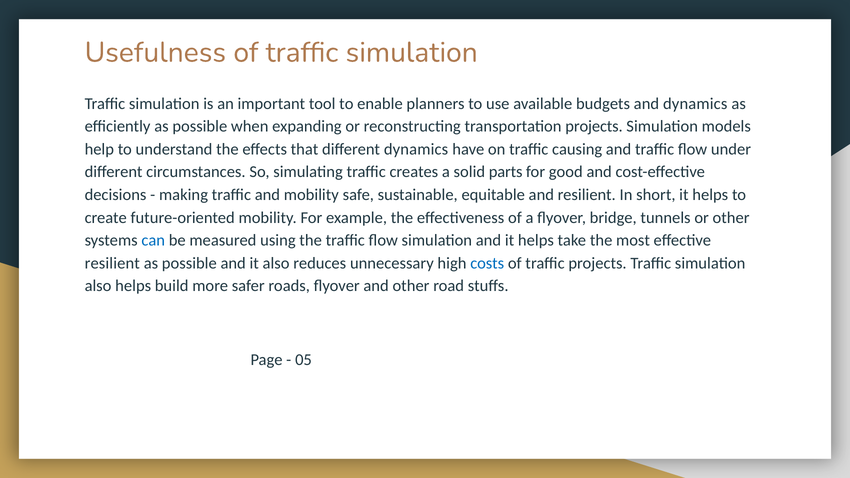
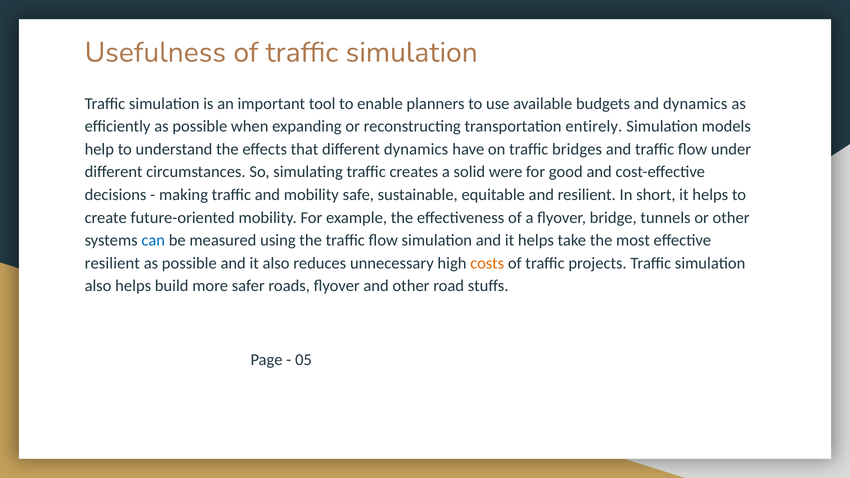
transportation projects: projects -> entirely (594, 126)
causing: causing -> bridges (577, 149)
parts: parts -> were (506, 172)
costs colour: blue -> orange (487, 263)
